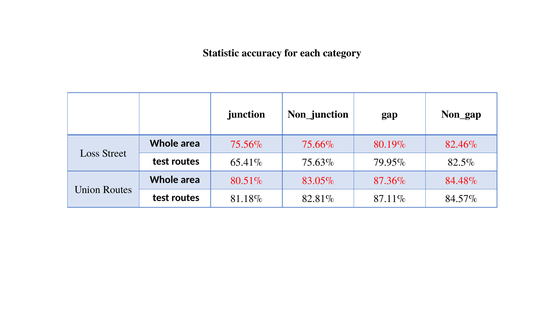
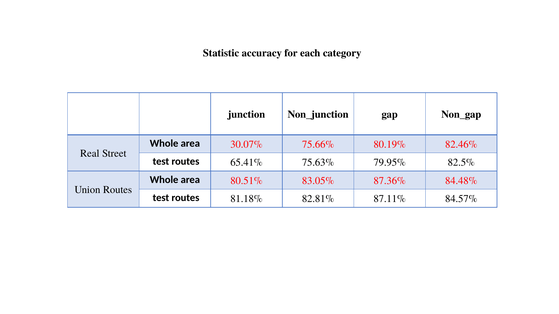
75.56%: 75.56% -> 30.07% (246, 145)
Loss: Loss -> Real (90, 154)
